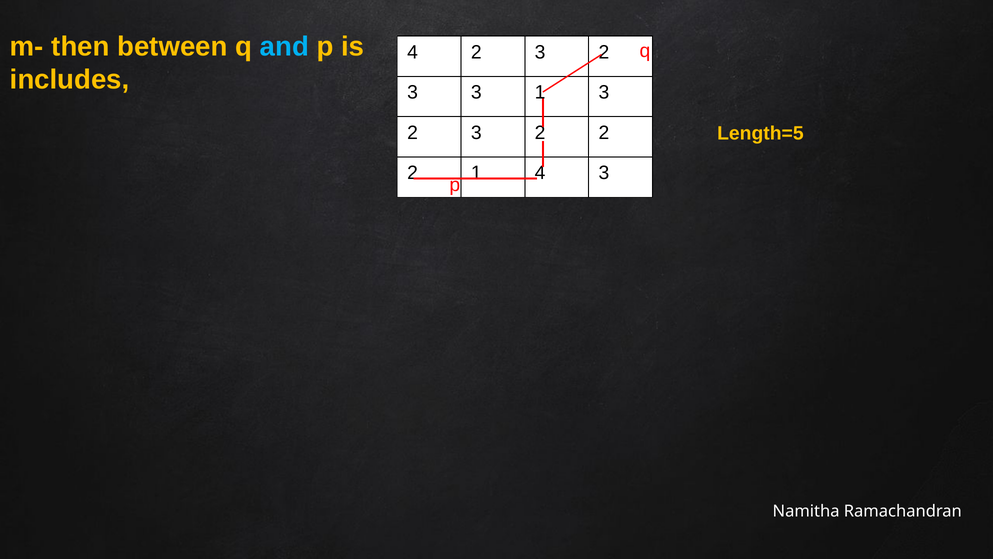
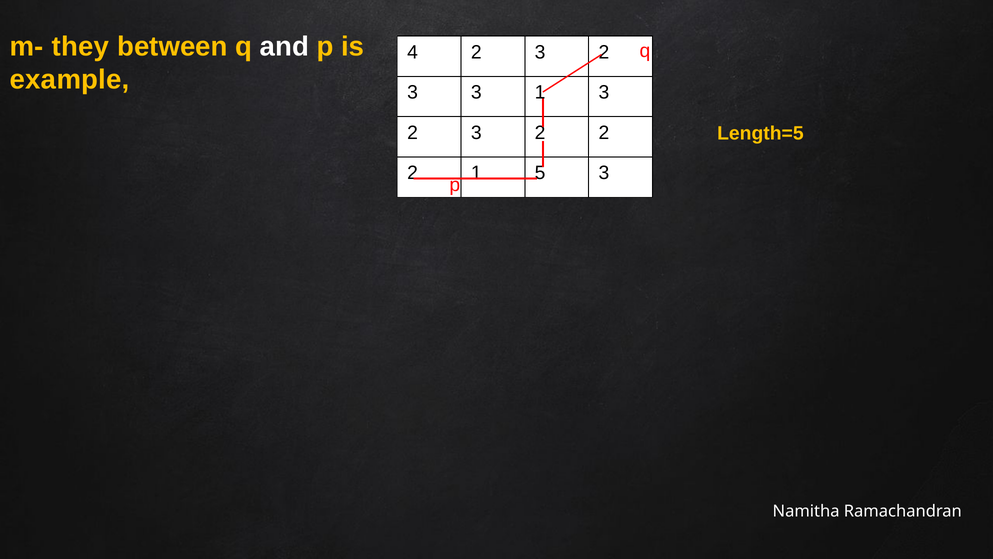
then: then -> they (80, 47)
and colour: light blue -> white (284, 47)
includes: includes -> example (70, 80)
1 4: 4 -> 5 (540, 173)
